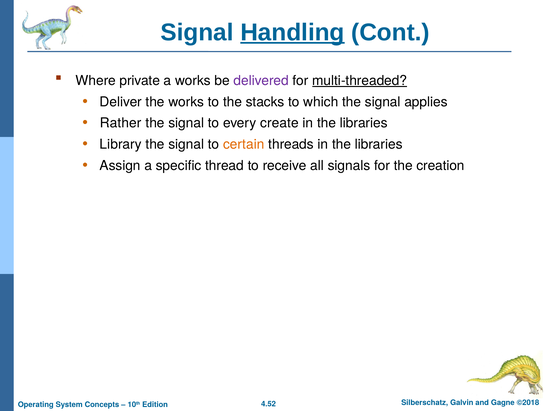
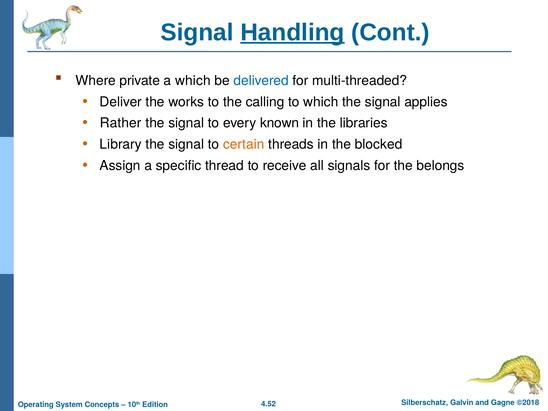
a works: works -> which (193, 81)
delivered colour: purple -> blue (261, 81)
multi-threaded underline: present -> none (360, 81)
stacks: stacks -> calling (265, 102)
create: create -> known (280, 123)
threads in the libraries: libraries -> blocked (379, 144)
creation: creation -> belongs (440, 166)
